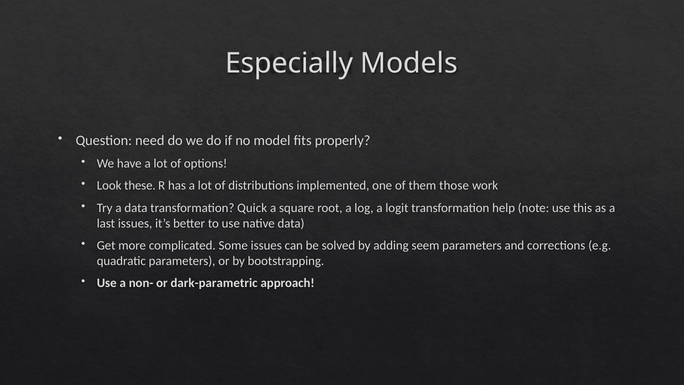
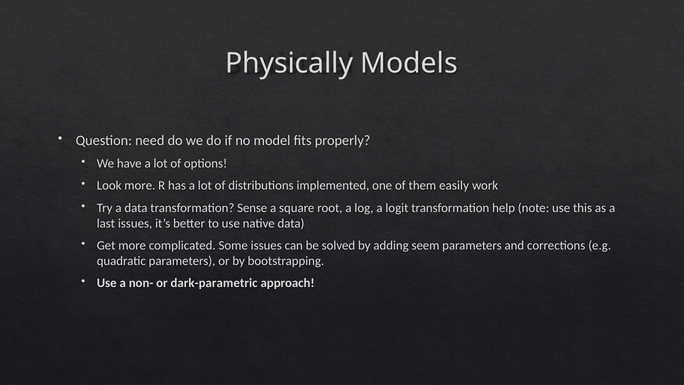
Especially: Especially -> Physically (289, 63)
Look these: these -> more (140, 186)
those: those -> easily (454, 186)
Quick: Quick -> Sense (252, 208)
